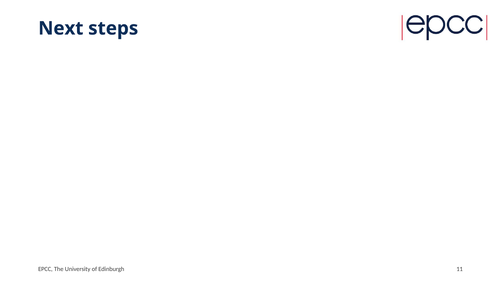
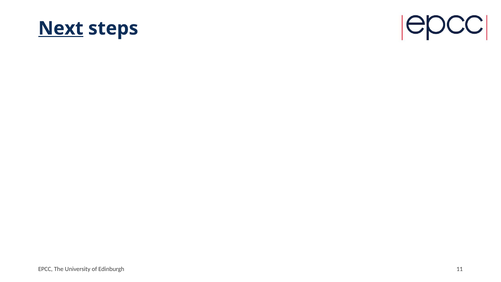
Next underline: none -> present (61, 28)
